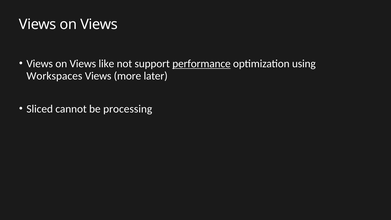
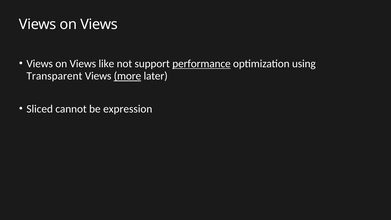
Workspaces: Workspaces -> Transparent (54, 76)
more underline: none -> present (127, 76)
processing: processing -> expression (128, 109)
